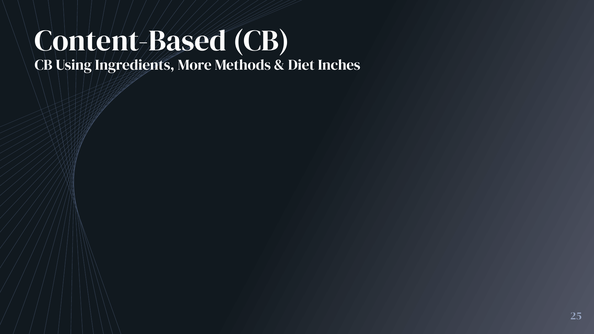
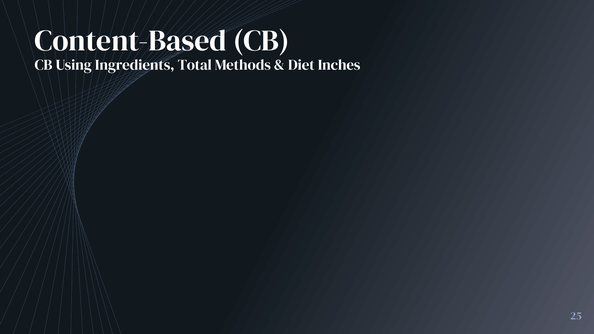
More: More -> Total (195, 65)
